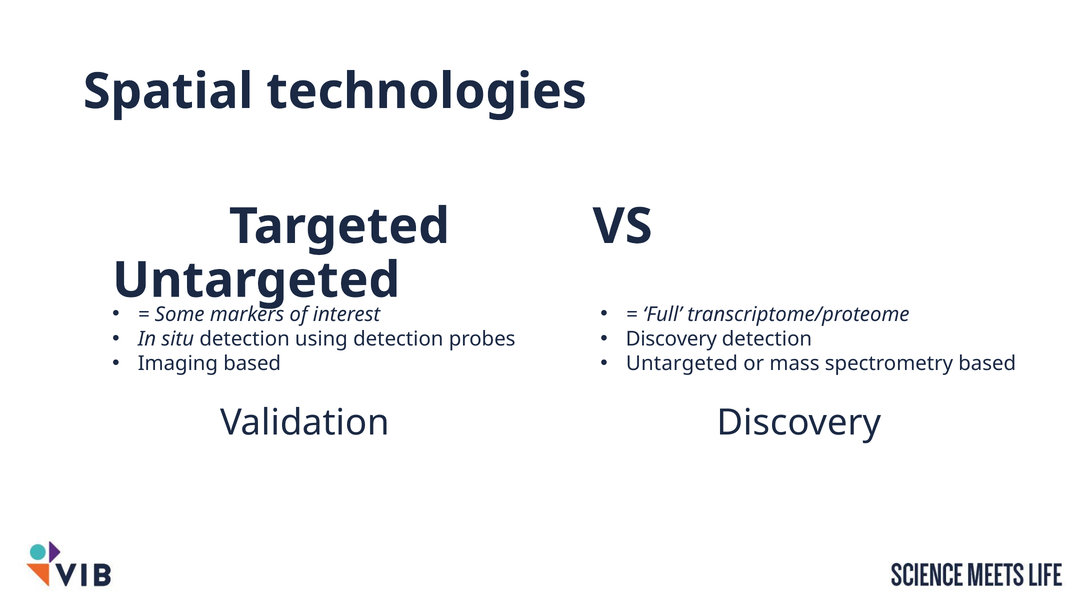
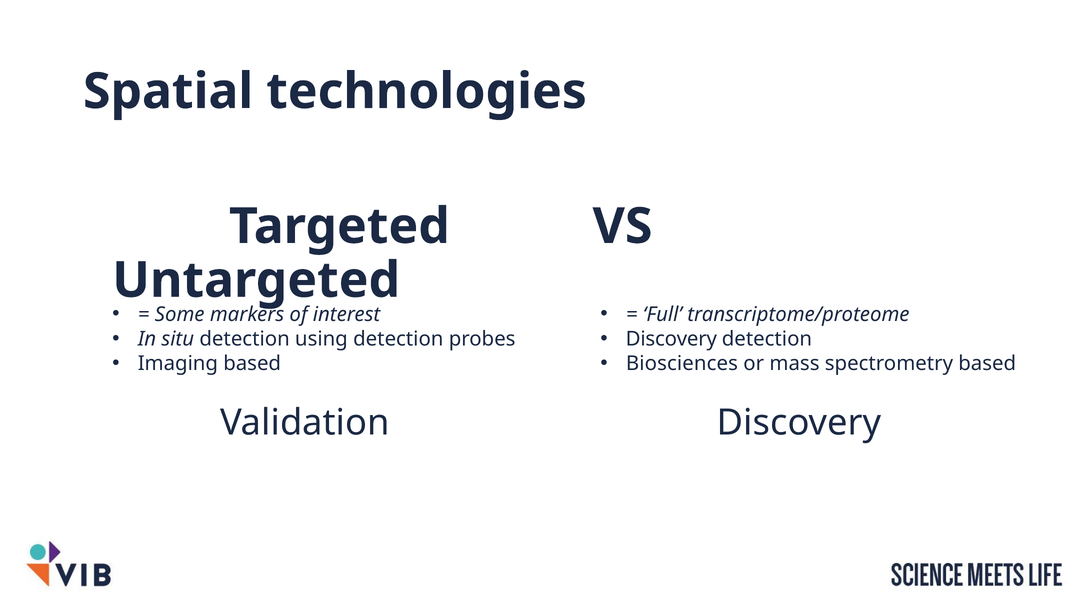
Untargeted: Untargeted -> Biosciences (682, 363)
